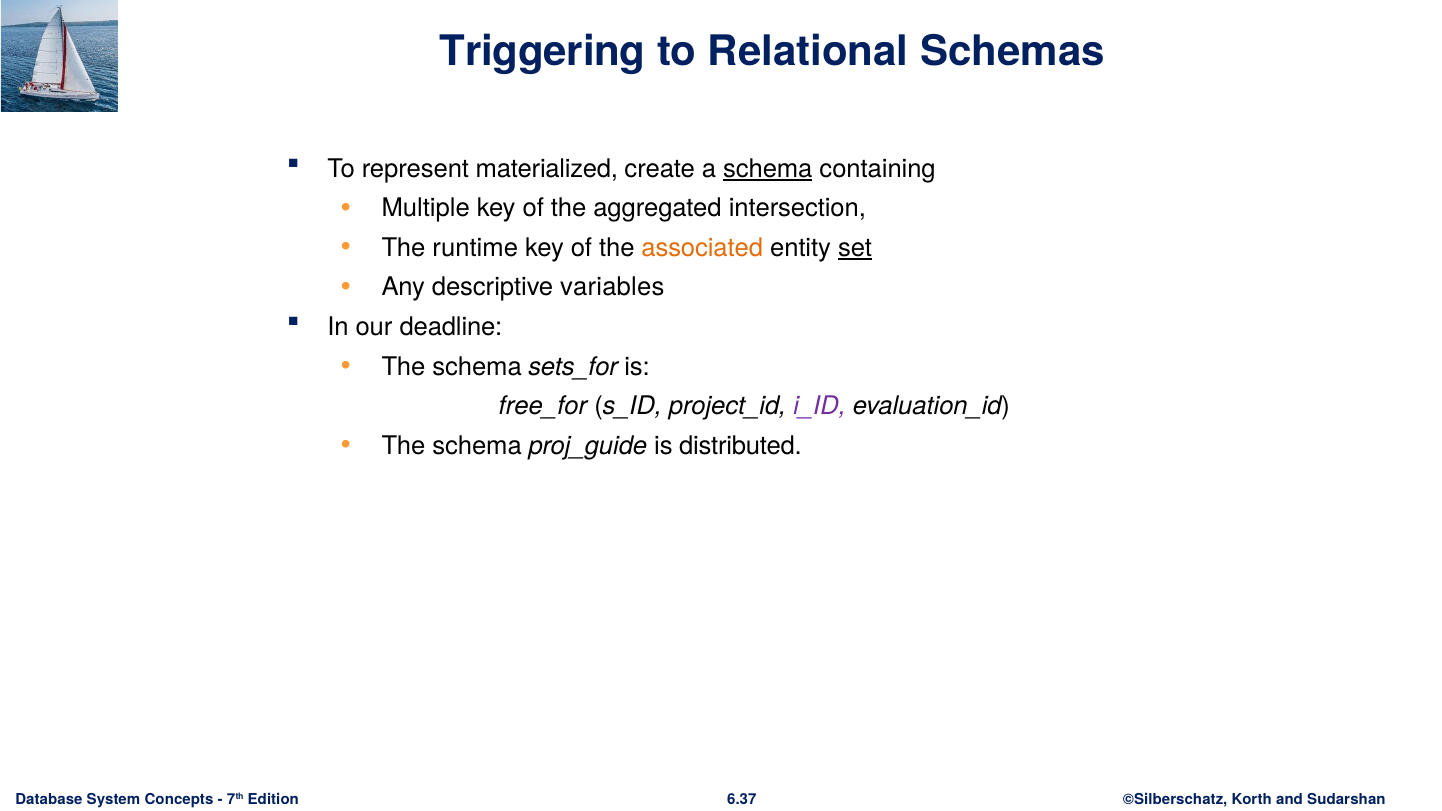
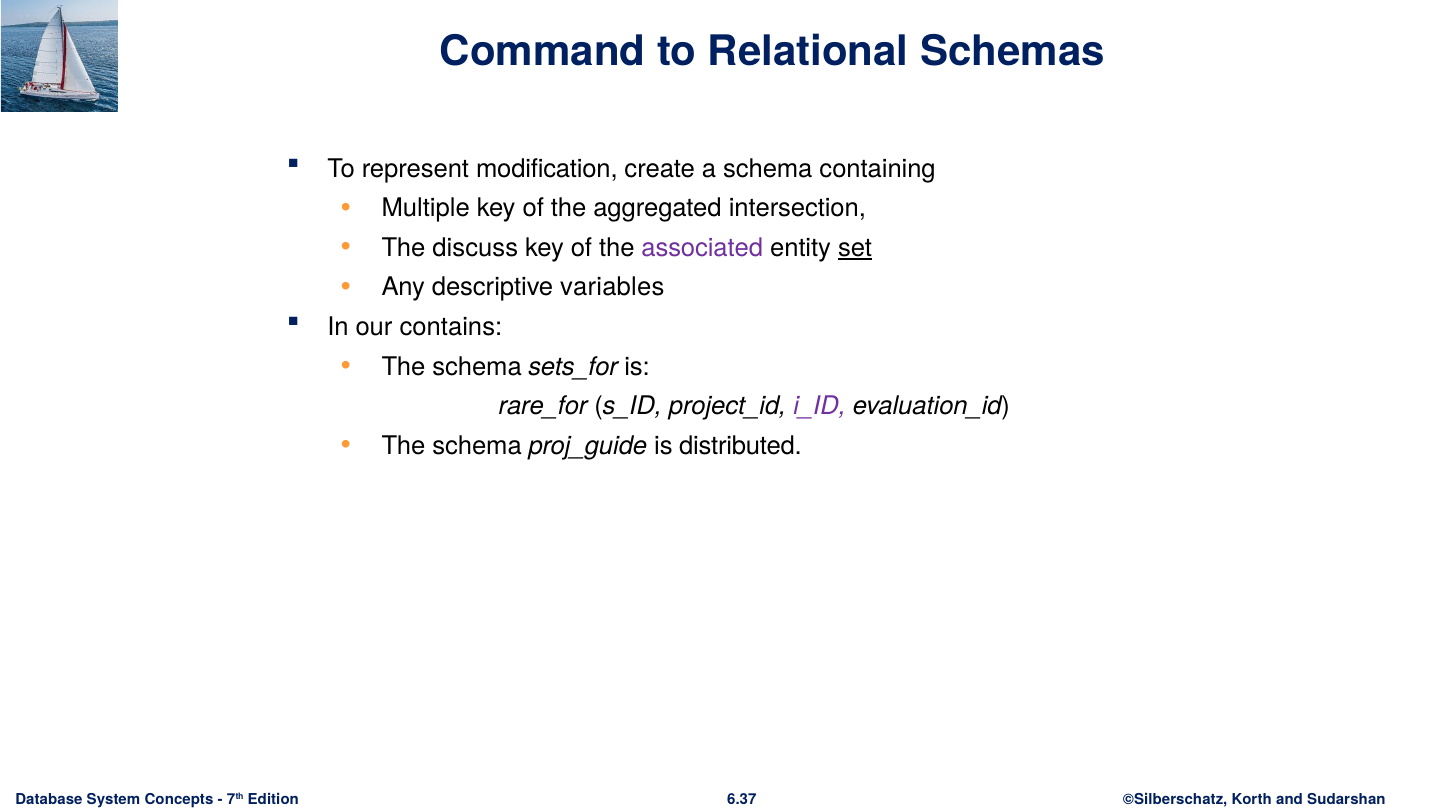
Triggering: Triggering -> Command (543, 51)
materialized: materialized -> modification (547, 169)
schema underline: present -> none (768, 169)
runtime: runtime -> discuss (475, 248)
associated colour: orange -> purple (702, 248)
deadline: deadline -> contains (451, 327)
free_for: free_for -> rare_for (543, 406)
